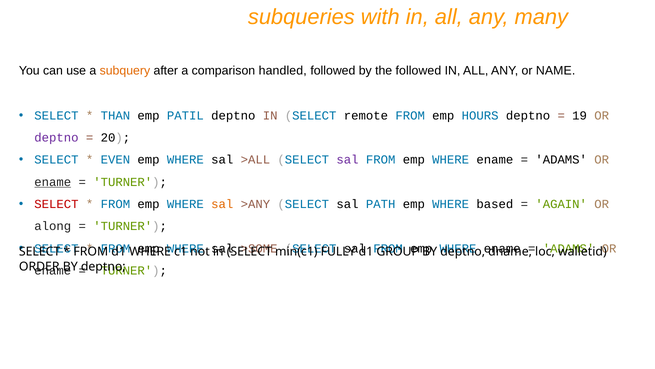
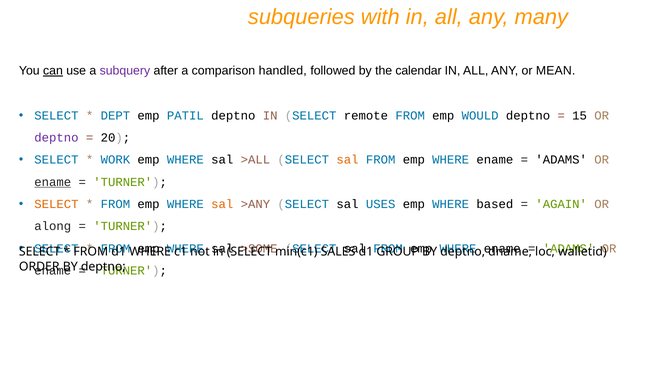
can underline: none -> present (53, 71)
subquery colour: orange -> purple (125, 71)
the followed: followed -> calendar (419, 71)
NAME: NAME -> MEAN (556, 71)
THAN: THAN -> DEPT (115, 115)
HOURS: HOURS -> WOULD (480, 115)
19: 19 -> 15 (580, 115)
EVEN: EVEN -> WORK (115, 160)
sal colour: purple -> orange (347, 160)
SELECT colour: red -> orange (56, 204)
PATH: PATH -> USES (381, 204)
FULLY: FULLY -> SALES (338, 251)
